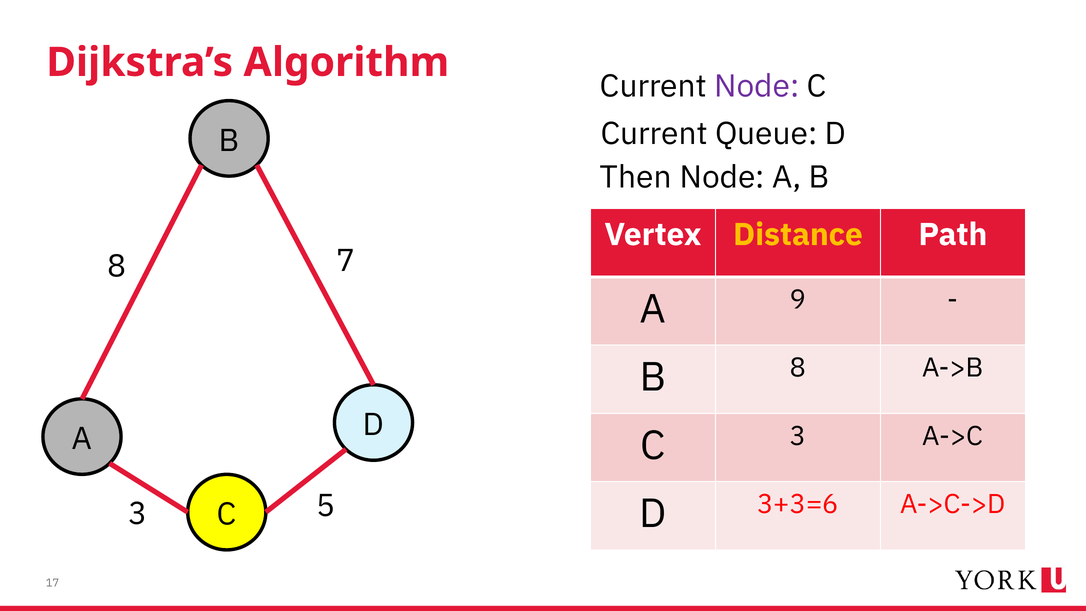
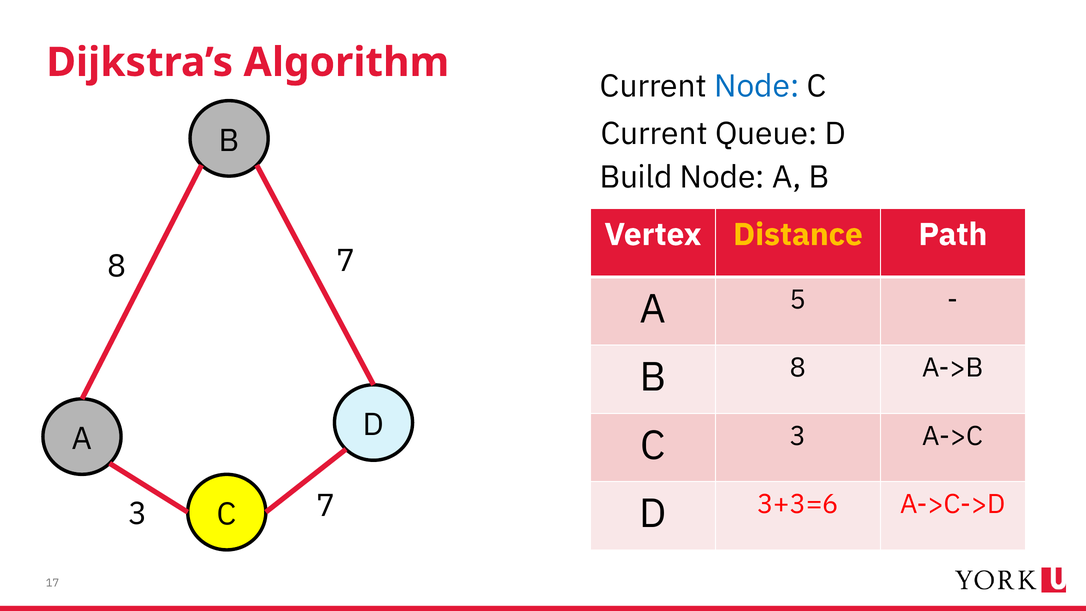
Node colour: purple -> blue (757, 86)
Then: Then -> Build (636, 177)
9: 9 -> 5 (798, 300)
3 5: 5 -> 7 (326, 506)
